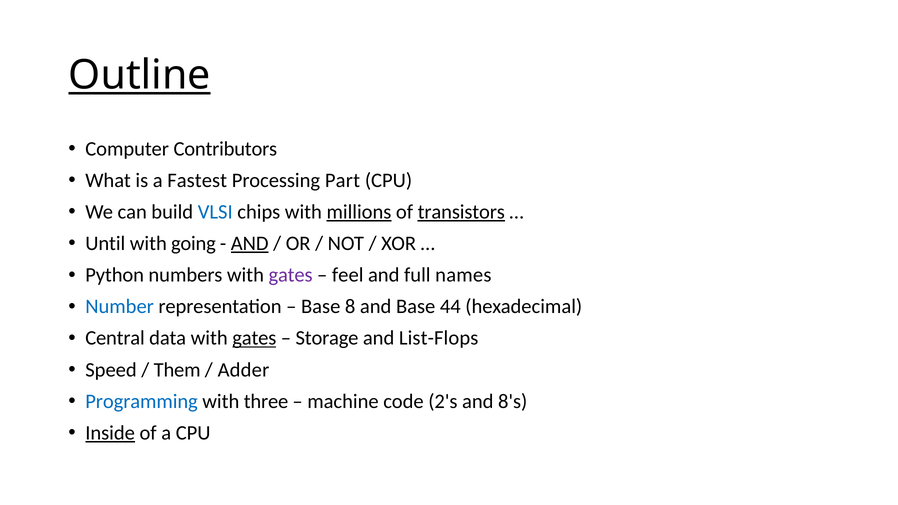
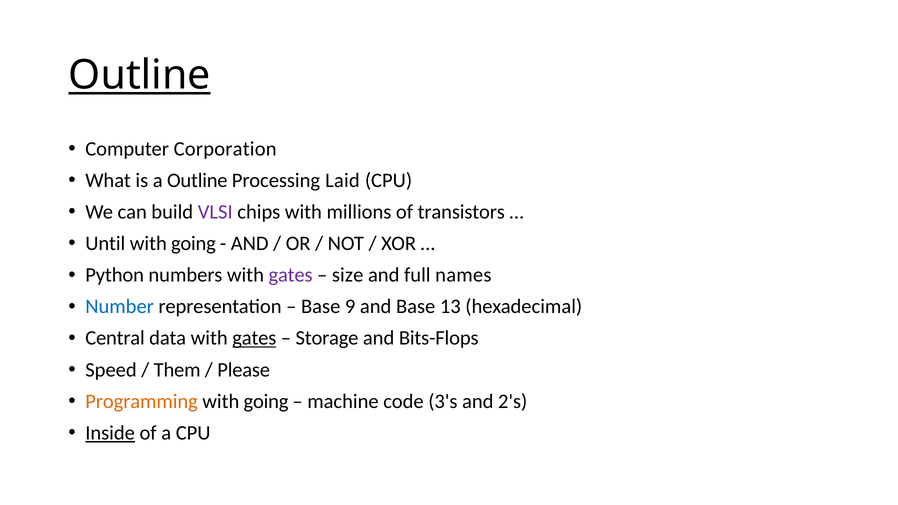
Contributors: Contributors -> Corporation (225, 149)
a Fastest: Fastest -> Outline (197, 180)
Part: Part -> Laid (342, 180)
VLSI colour: blue -> purple (215, 212)
millions underline: present -> none (359, 212)
transistors underline: present -> none (461, 212)
AND underline: present -> none (250, 244)
feel: feel -> size (348, 275)
8: 8 -> 9 (350, 307)
44: 44 -> 13 (450, 307)
List-Flops: List-Flops -> Bits-Flops (439, 338)
Adder: Adder -> Please (244, 370)
Programming colour: blue -> orange (142, 401)
three: three -> going (266, 401)
2's: 2's -> 3's (443, 401)
8's: 8's -> 2's (513, 401)
